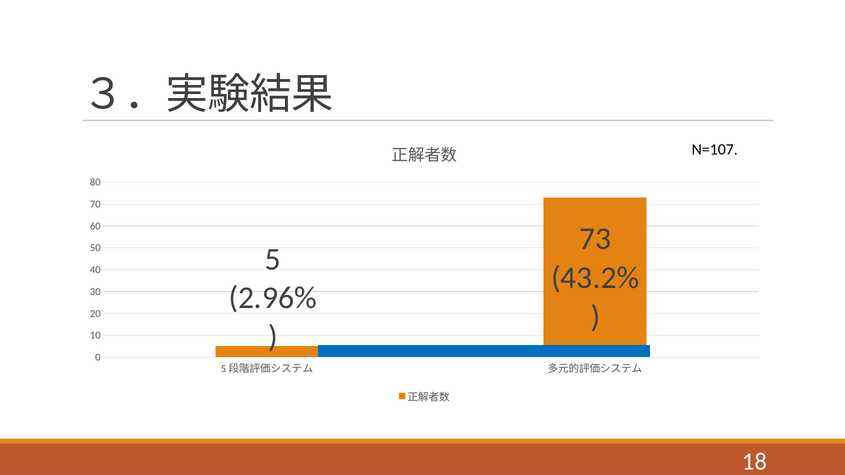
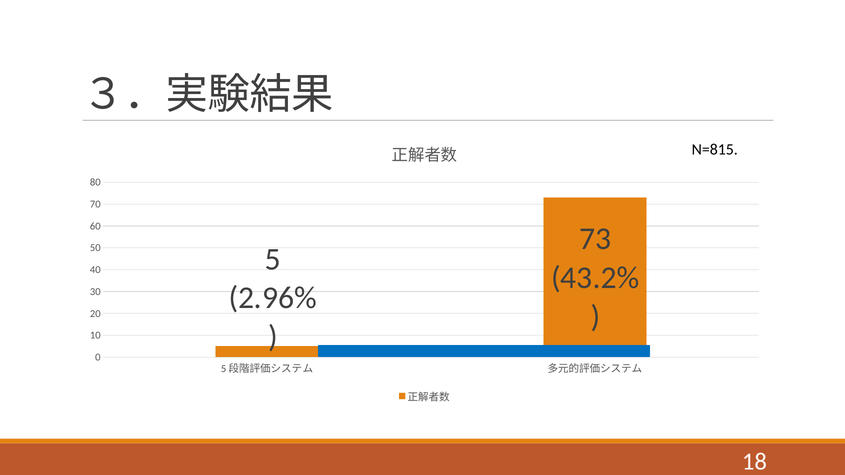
N=107: N=107 -> N=815 (715, 149)
